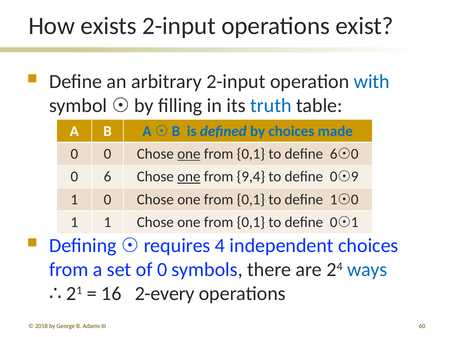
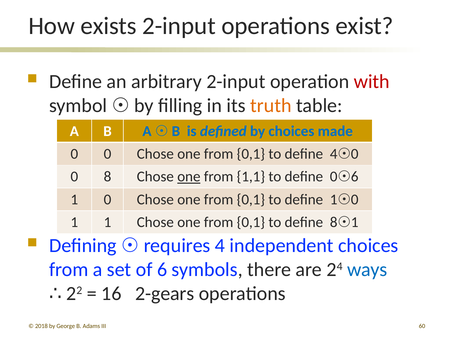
with colour: blue -> red (372, 82)
truth colour: blue -> orange (271, 106)
one underline: present -> none (189, 154)
define 6: 6 -> 4 (334, 154)
0 6: 6 -> 8 (108, 177)
9,4: 9,4 -> 1,1 (251, 177)
0 9: 9 -> 6 (355, 177)
0,1 to define 0: 0 -> 8 (334, 223)
of 0: 0 -> 6 (162, 270)
1: 1 -> 2 (79, 291)
2-every: 2-every -> 2-gears (165, 294)
